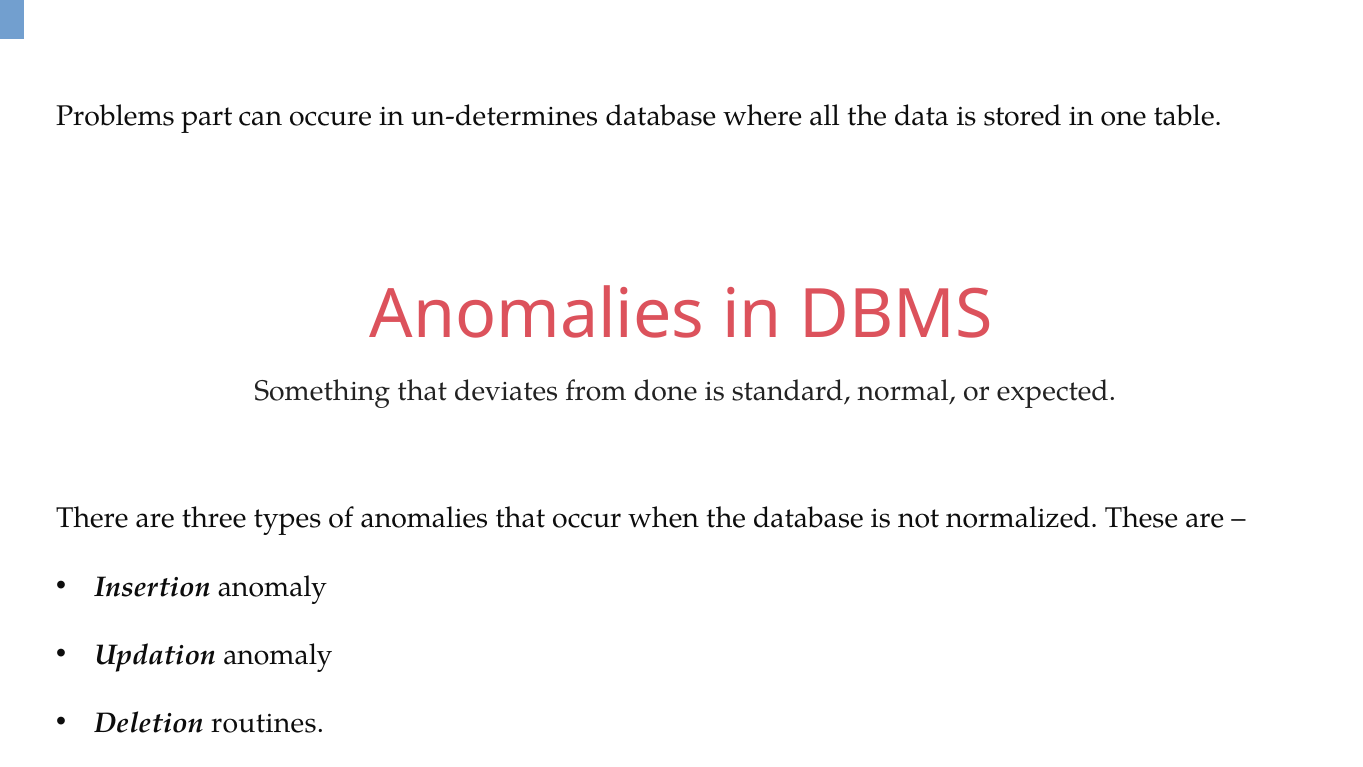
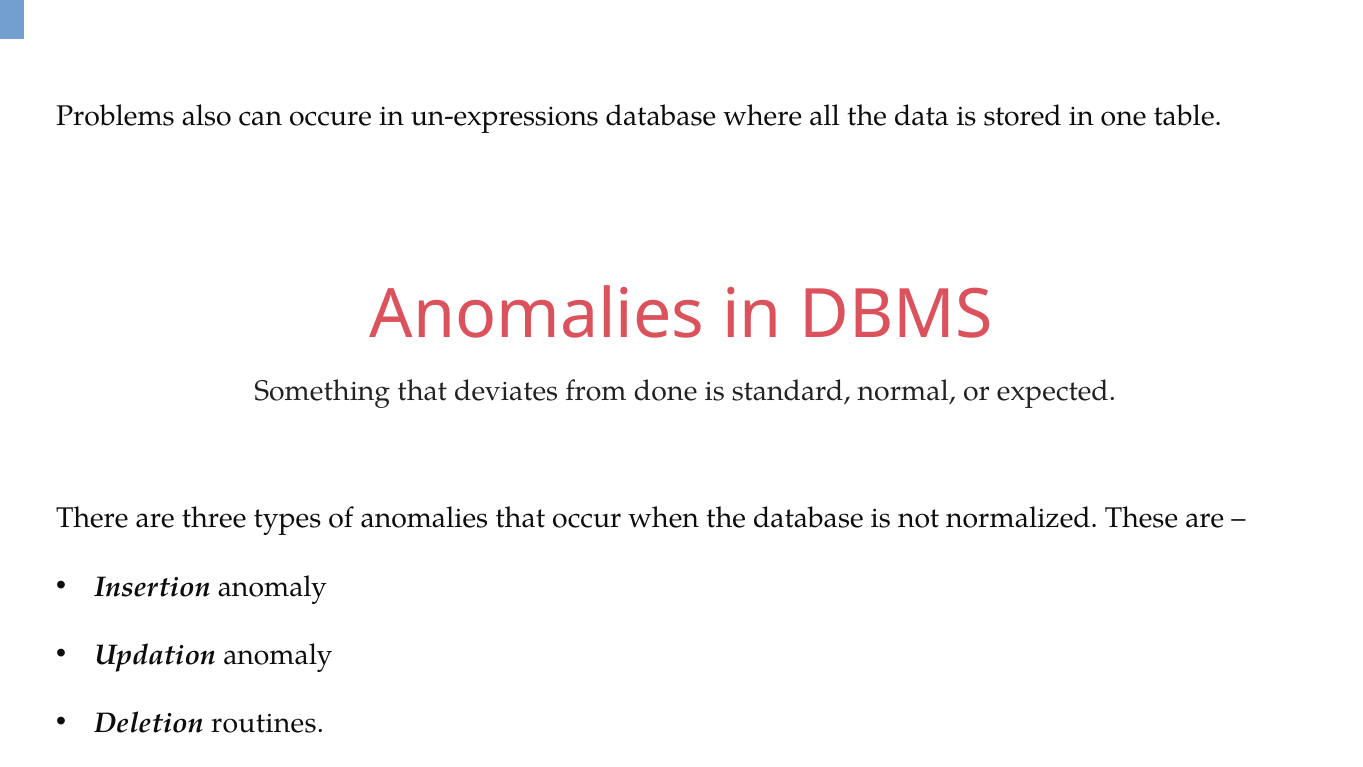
part: part -> also (207, 116)
un-determines: un-determines -> un-expressions (505, 116)
